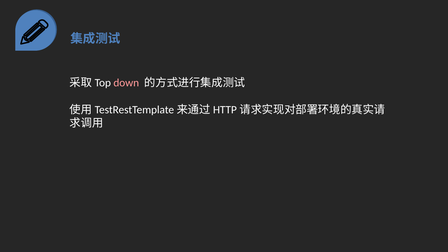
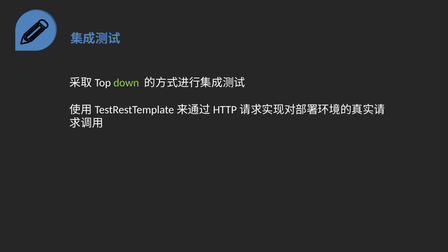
down colour: pink -> light green (126, 83)
